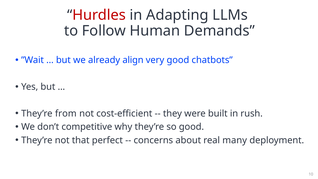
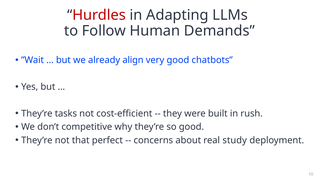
from: from -> tasks (66, 113)
many: many -> study (235, 140)
